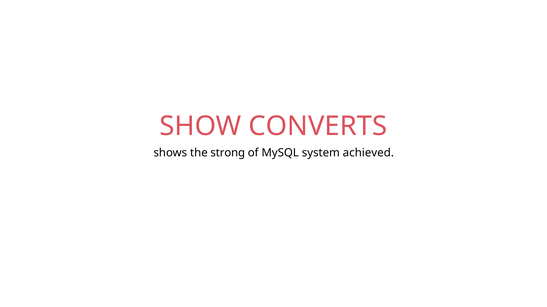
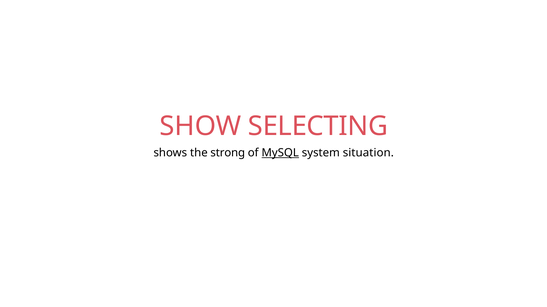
CONVERTS: CONVERTS -> SELECTING (318, 126)
MySQL underline: none -> present (280, 153)
achieved: achieved -> situation (368, 153)
